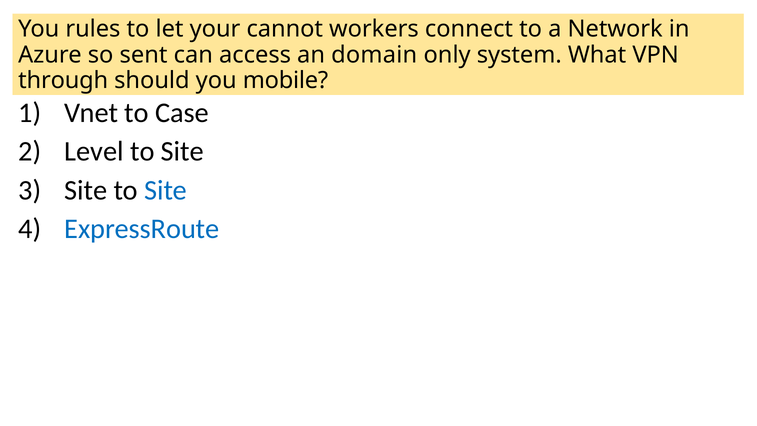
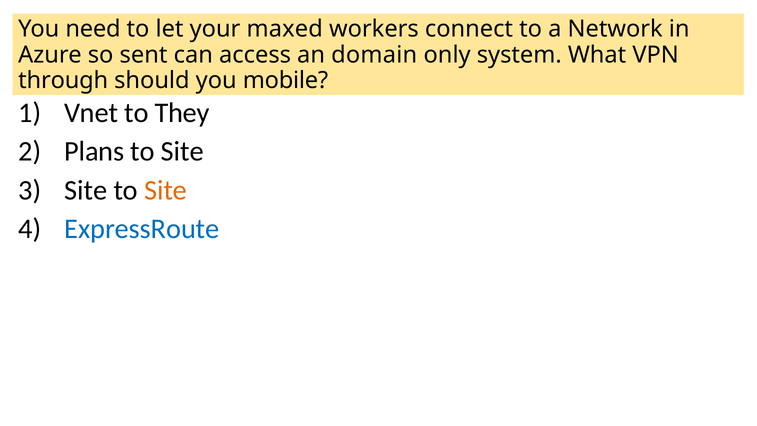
rules: rules -> need (93, 29)
cannot: cannot -> maxed (285, 29)
Case: Case -> They (182, 113)
Level: Level -> Plans (94, 152)
Site colour: blue -> orange (166, 190)
